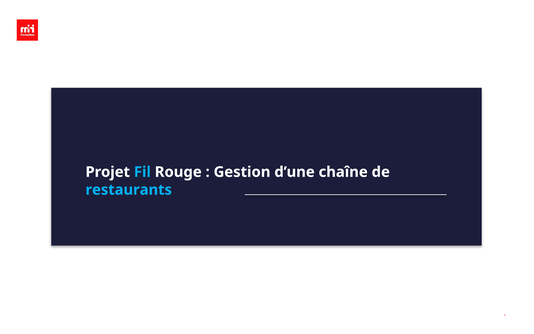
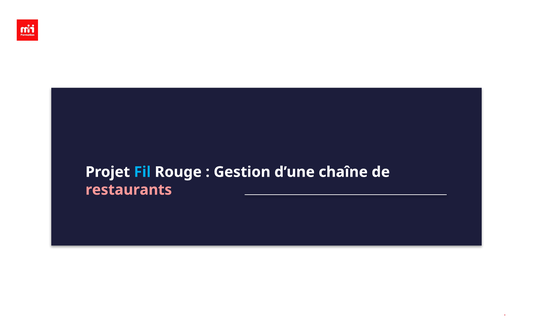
restaurants colour: light blue -> pink (129, 190)
